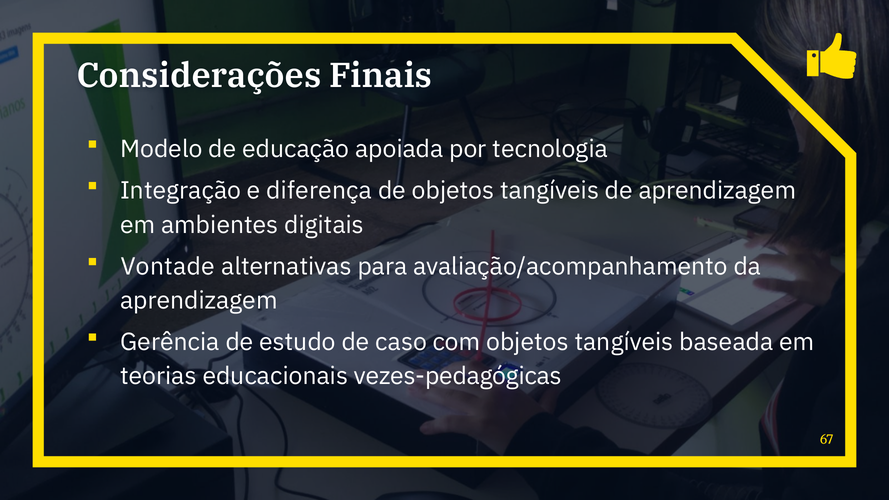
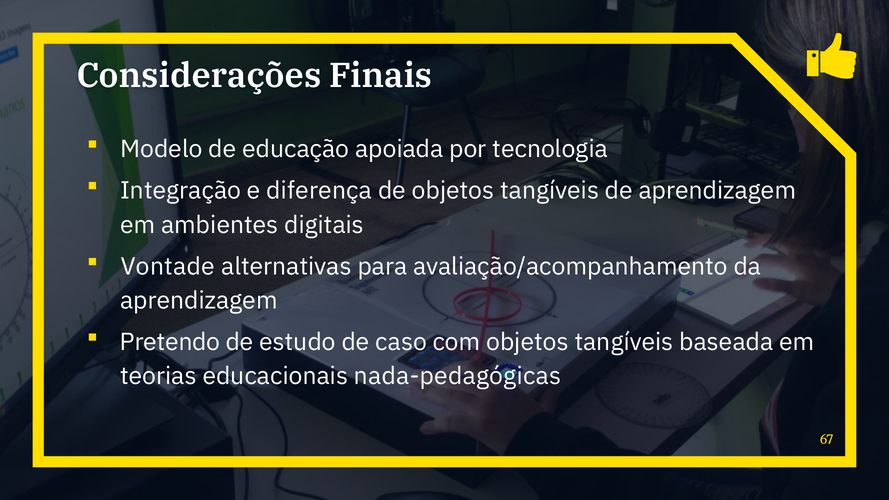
Gerência: Gerência -> Pretendo (170, 342)
vezes-pedagógicas: vezes-pedagógicas -> nada-pedagógicas (458, 376)
